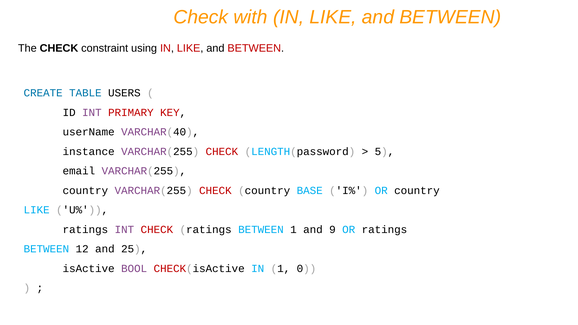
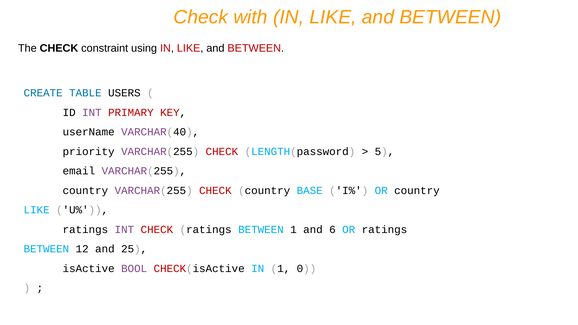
instance: instance -> priority (89, 152)
9: 9 -> 6 (332, 230)
